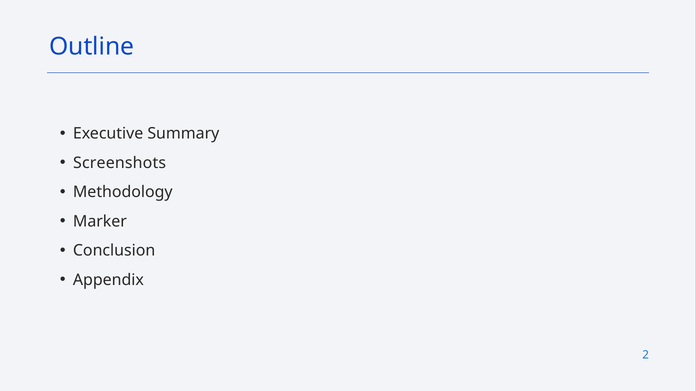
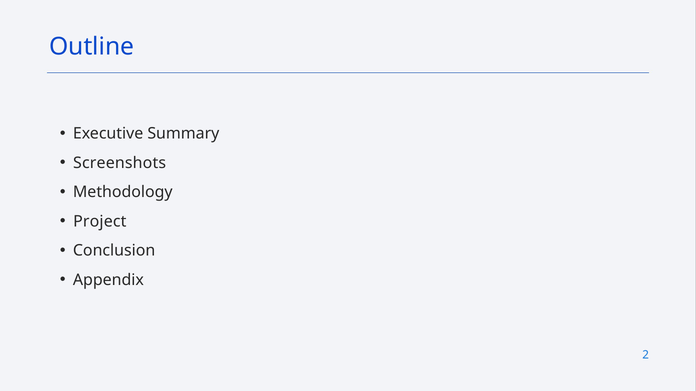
Marker: Marker -> Project (100, 222)
